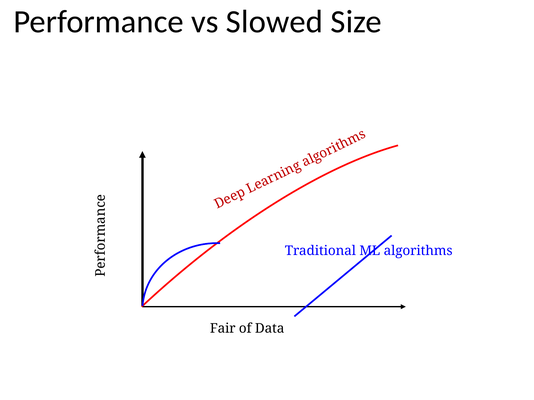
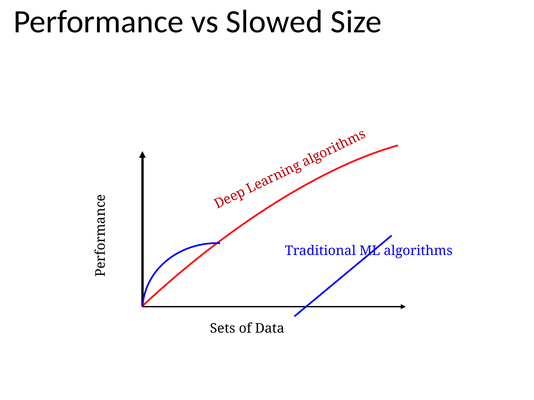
Fair: Fair -> Sets (223, 329)
